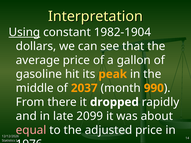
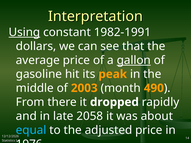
1982-1904: 1982-1904 -> 1982-1991 (122, 32)
gallon underline: none -> present (134, 60)
2037: 2037 -> 2003 (84, 88)
990: 990 -> 490 (154, 88)
2099: 2099 -> 2058 (90, 116)
equal colour: pink -> light blue (31, 130)
